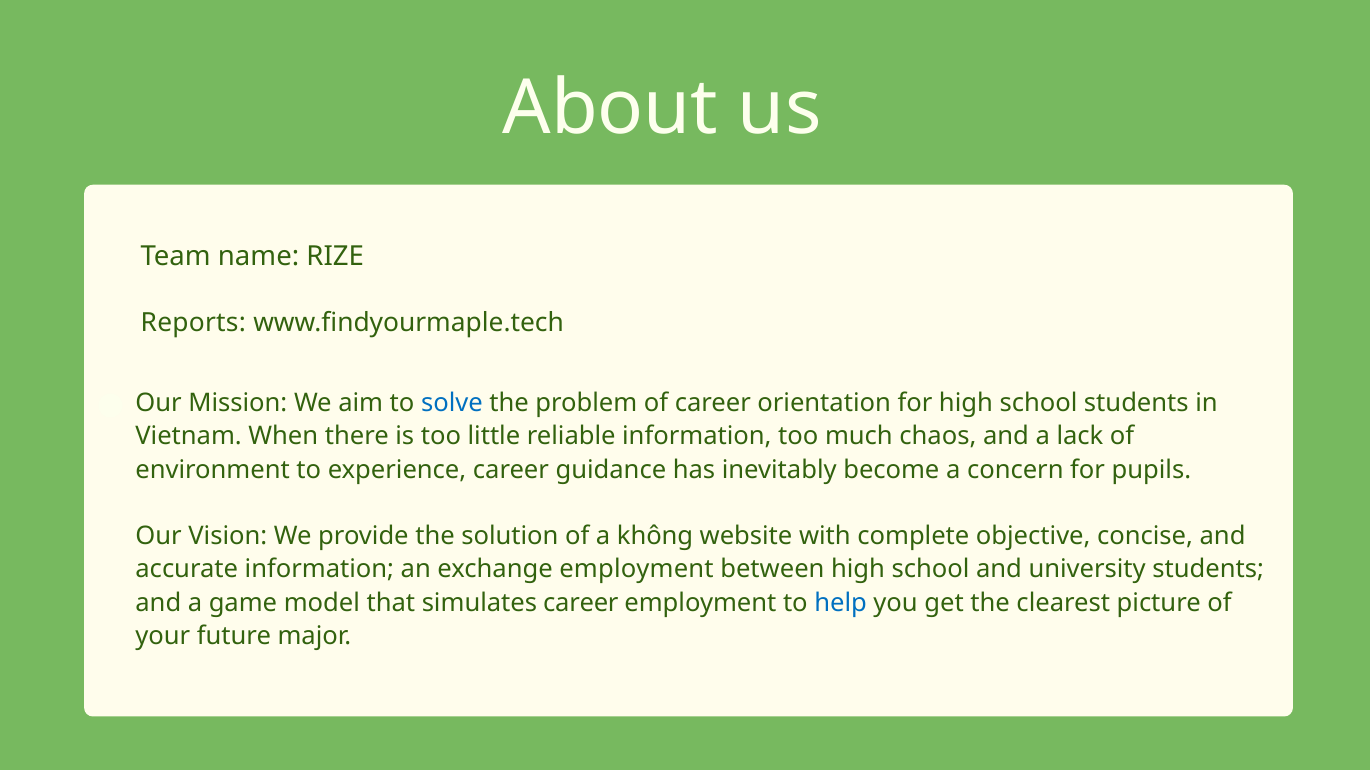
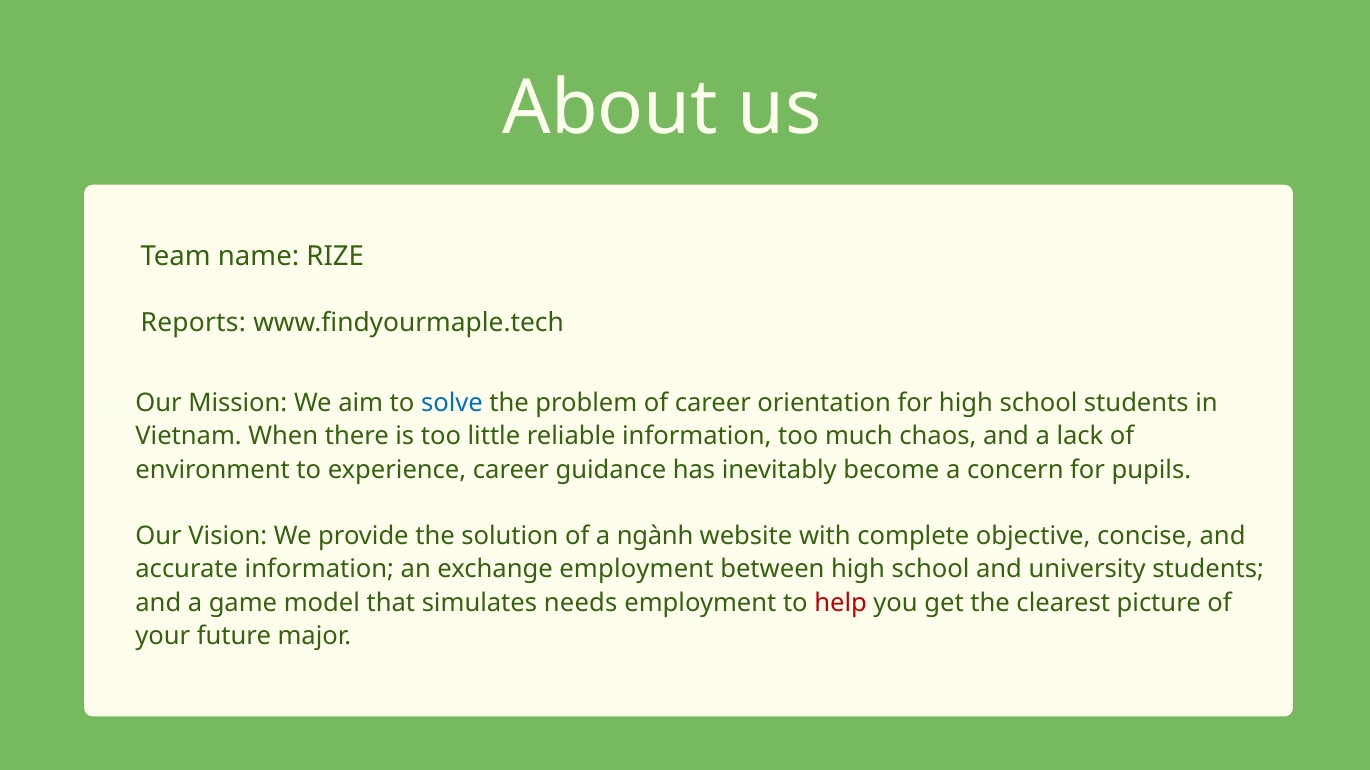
không: không -> ngành (655, 537)
simulates career: career -> needs (581, 603)
help colour: blue -> red (841, 603)
